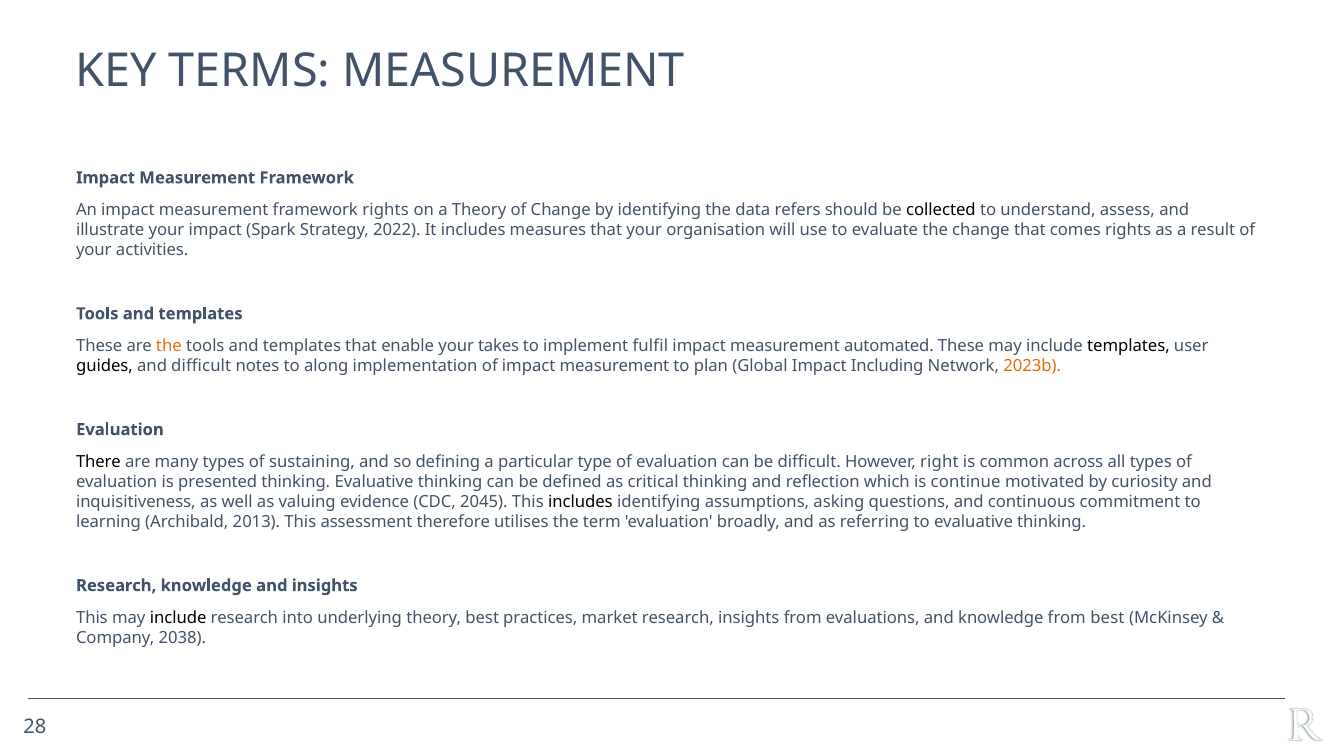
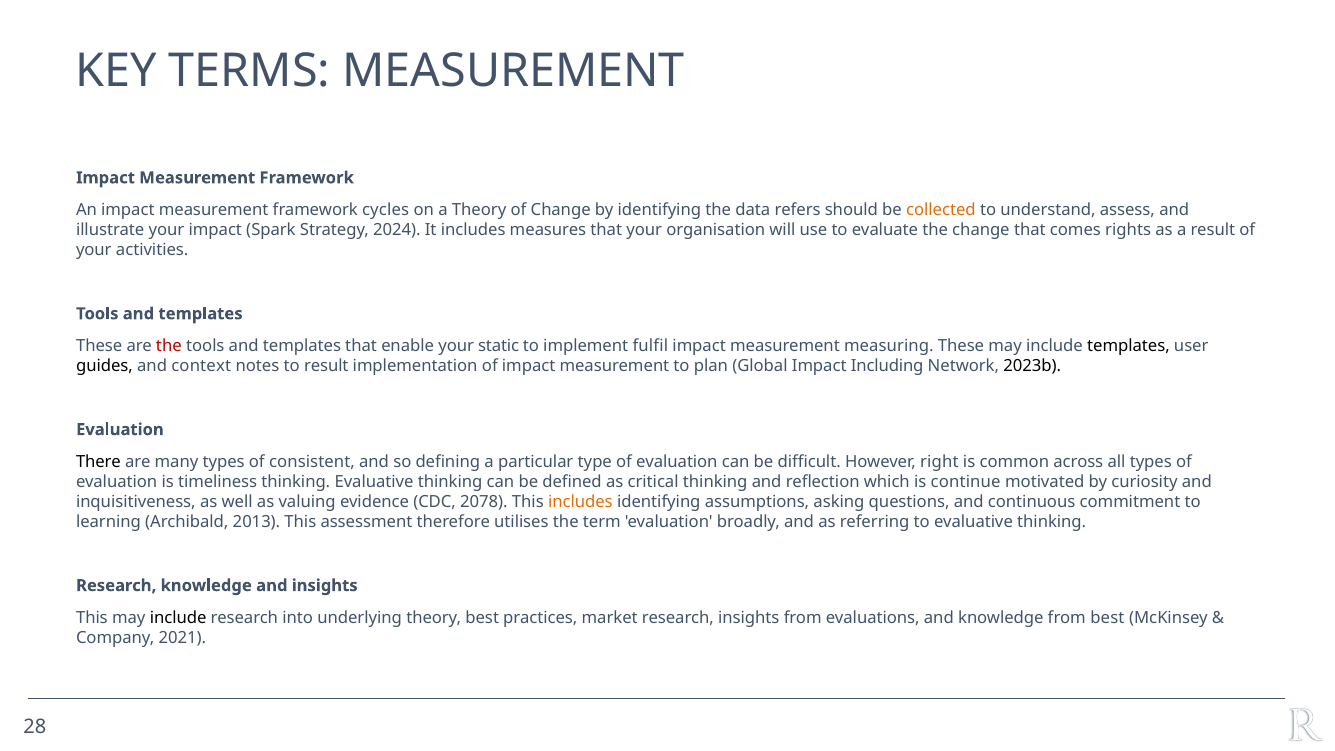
framework rights: rights -> cycles (386, 210)
collected colour: black -> orange (941, 210)
2022: 2022 -> 2024 (397, 230)
the colour: orange -> red (169, 346)
takes: takes -> static (499, 346)
automated: automated -> measuring (889, 346)
and difficult: difficult -> context (201, 366)
to along: along -> result (326, 366)
2023b colour: orange -> black (1032, 366)
sustaining: sustaining -> consistent (312, 462)
presented: presented -> timeliness (218, 482)
2045: 2045 -> 2078 (484, 502)
includes colour: black -> orange (580, 502)
2038: 2038 -> 2021 (182, 638)
